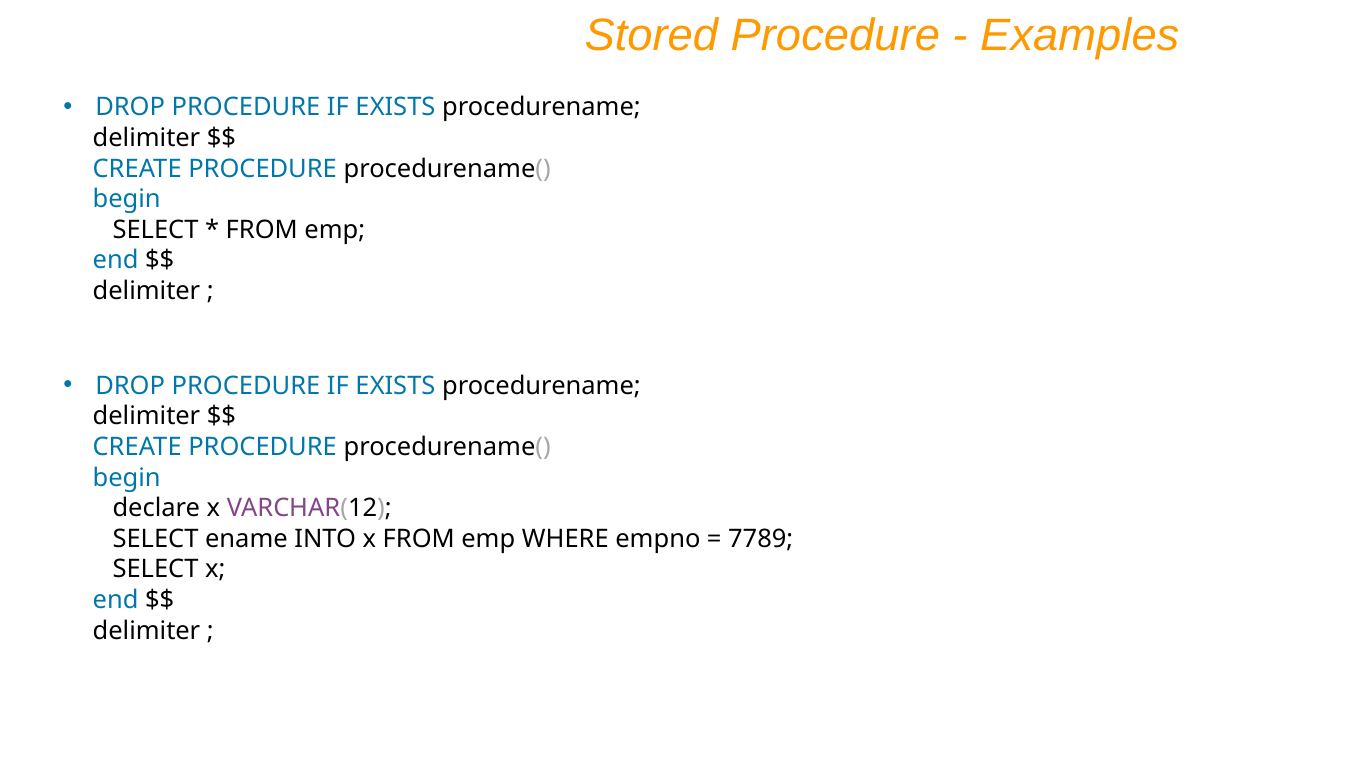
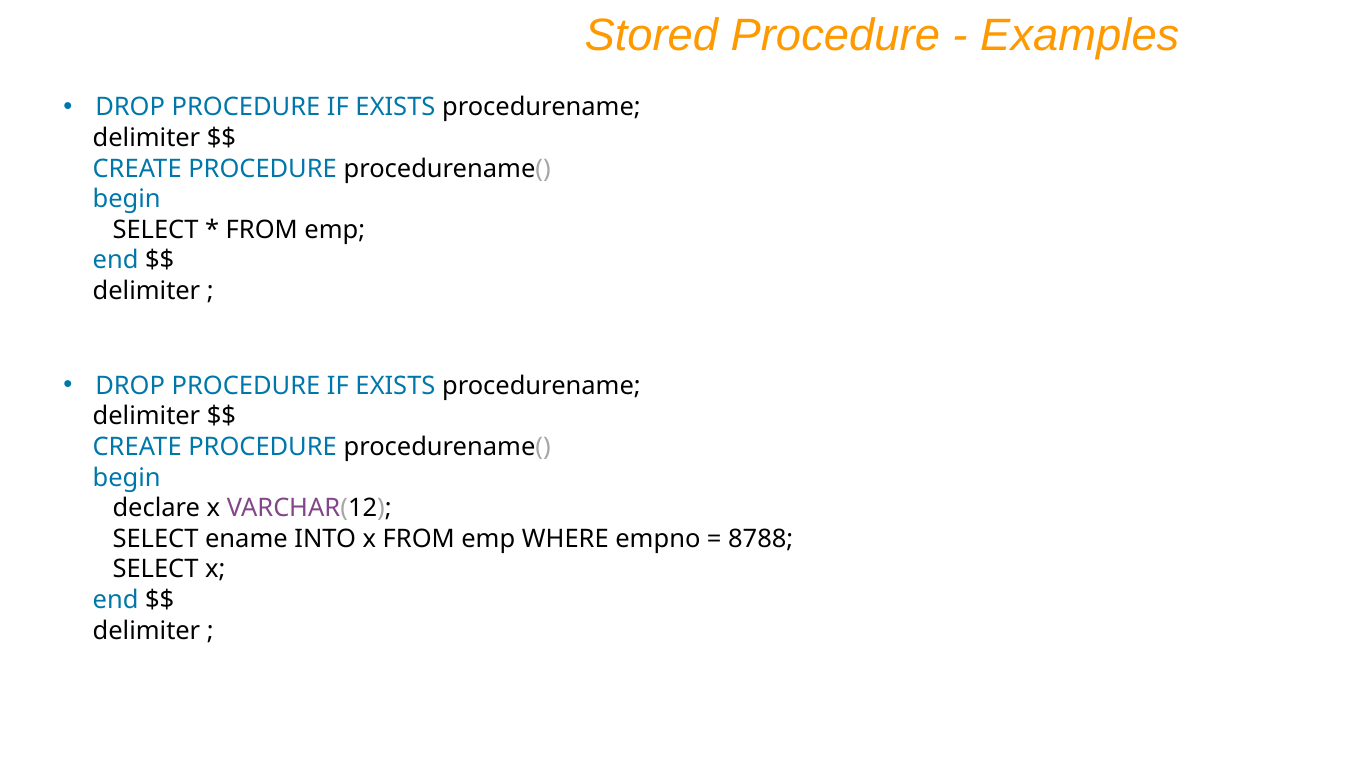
7789: 7789 -> 8788 (761, 539)
